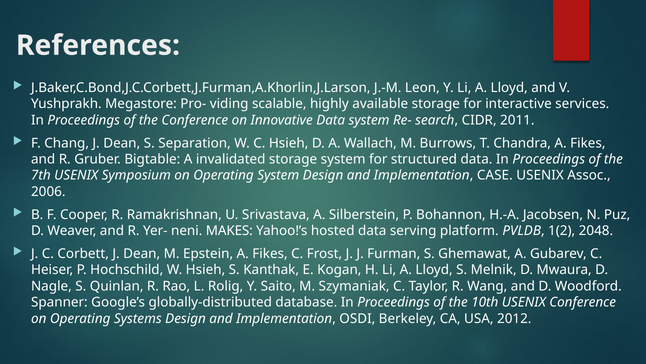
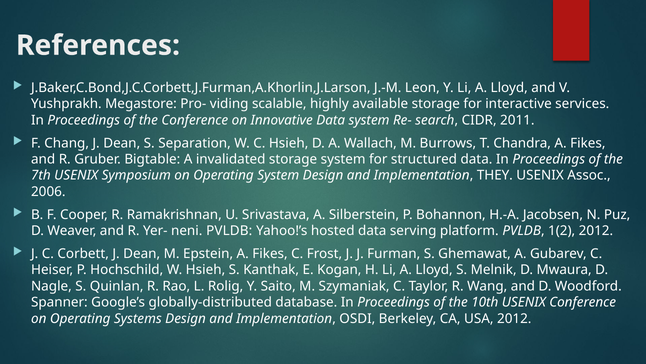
CASE: CASE -> THEY (495, 175)
neni MAKES: MAKES -> PVLDB (229, 230)
1(2 2048: 2048 -> 2012 (596, 230)
